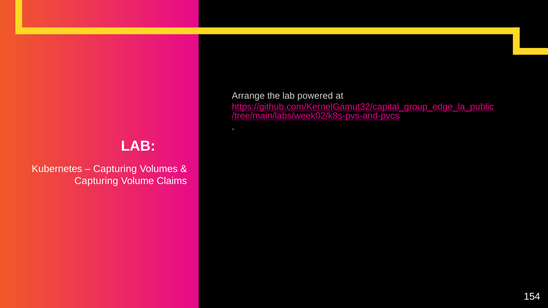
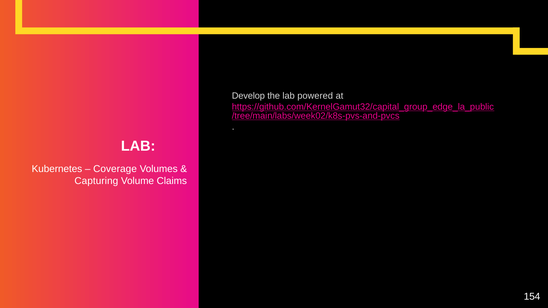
Arrange: Arrange -> Develop (248, 96)
Capturing: Capturing -> Coverage (115, 169)
